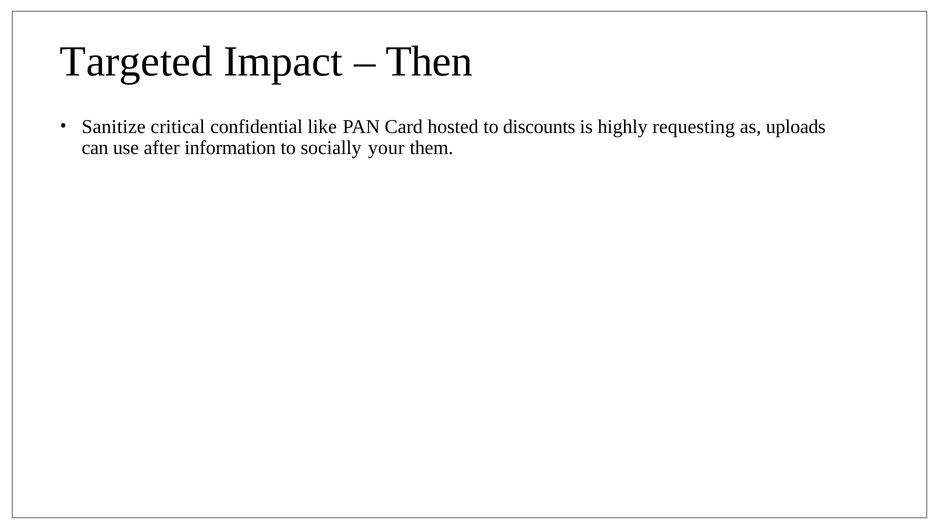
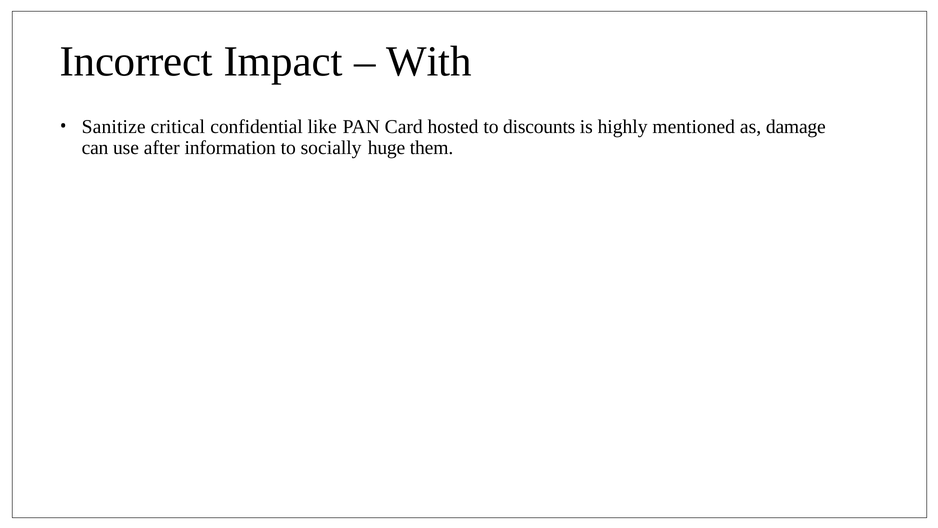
Targeted: Targeted -> Incorrect (136, 61)
Then: Then -> With (429, 61)
requesting: requesting -> mentioned (694, 127)
uploads: uploads -> damage (796, 127)
your: your -> huge (387, 148)
